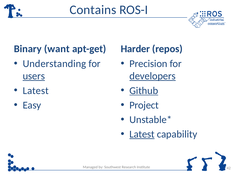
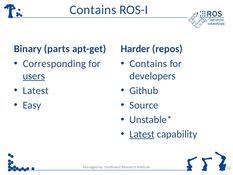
want: want -> parts (57, 49)
Understanding: Understanding -> Corresponding (54, 64)
Precision: Precision -> Contains (148, 64)
developers underline: present -> none (153, 76)
Github underline: present -> none (144, 90)
Project: Project -> Source (144, 105)
